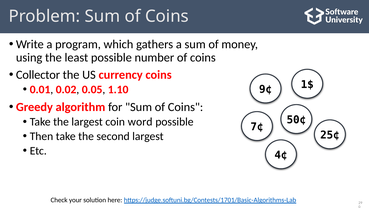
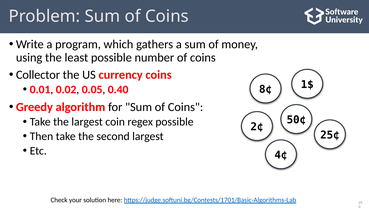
1.10: 1.10 -> 0.40 (118, 89)
9¢: 9¢ -> 8¢ (266, 89)
word: word -> regex (140, 122)
7¢: 7¢ -> 2¢ (257, 127)
